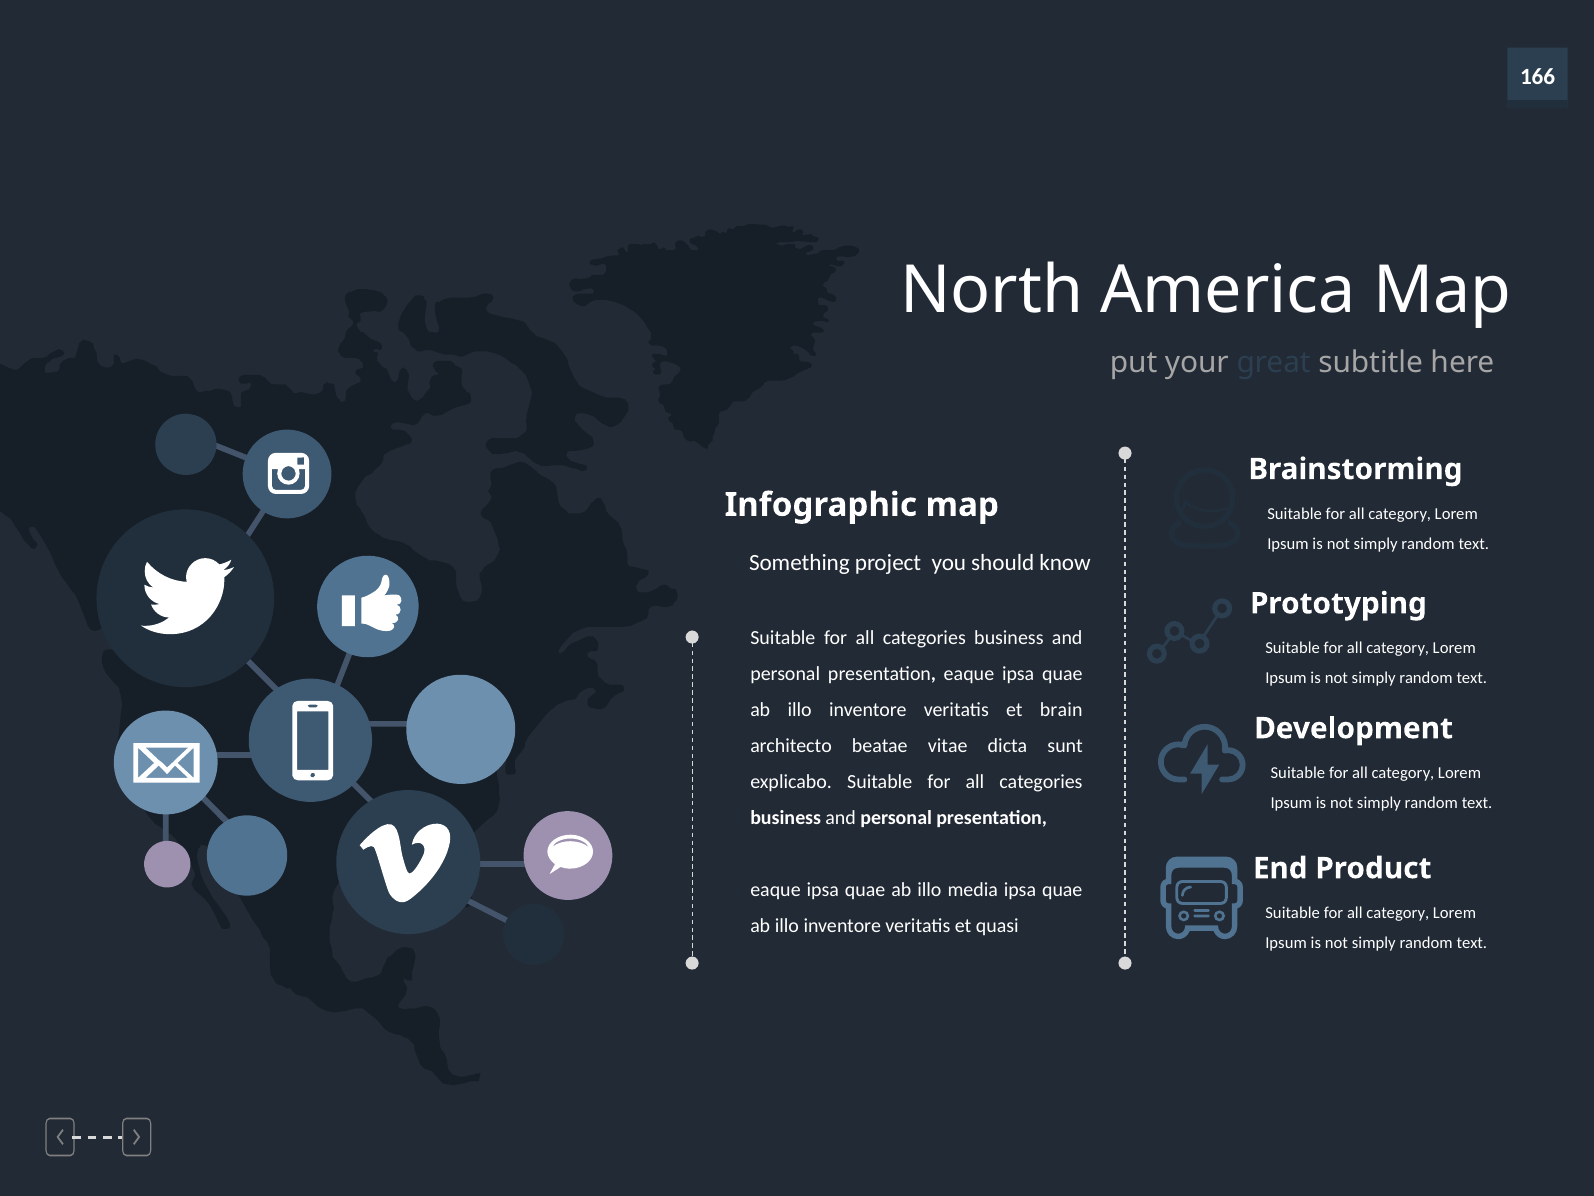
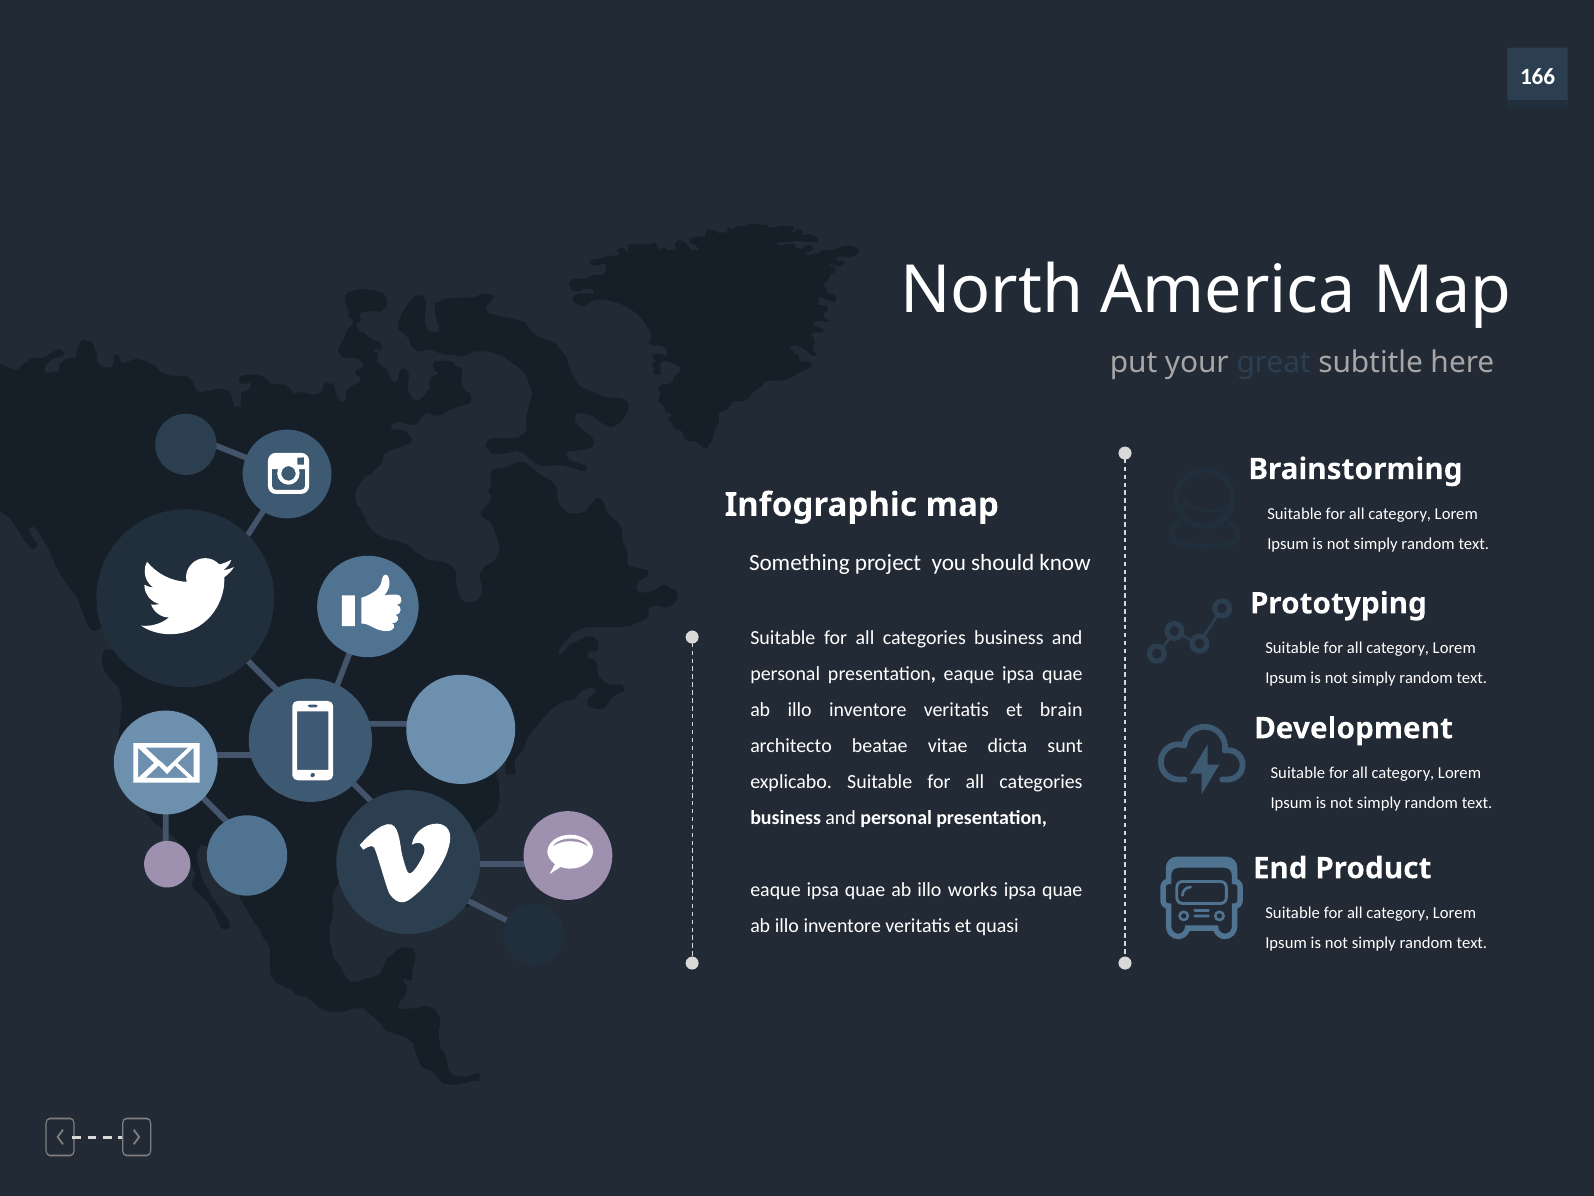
media: media -> works (973, 889)
